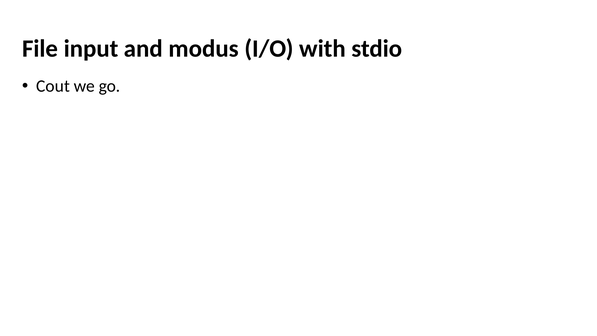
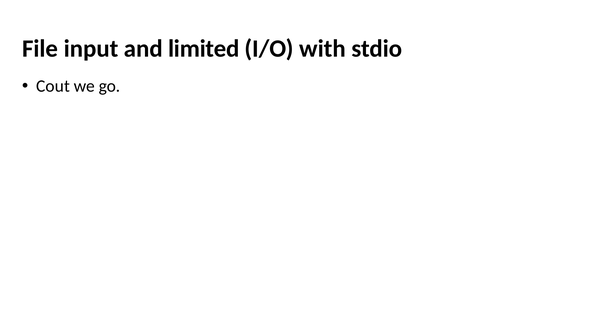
modus: modus -> limited (204, 49)
